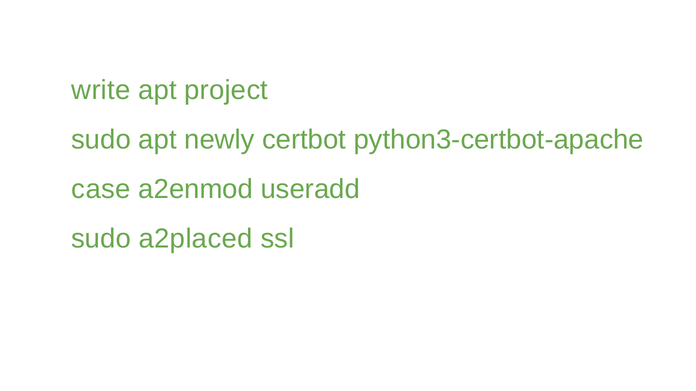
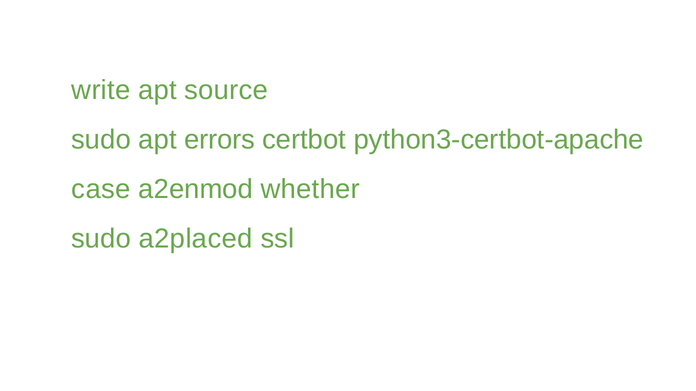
project: project -> source (226, 90)
newly: newly -> errors (220, 140)
useradd: useradd -> whether (310, 189)
